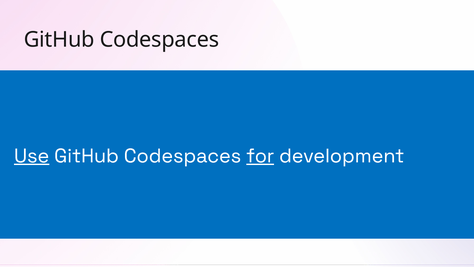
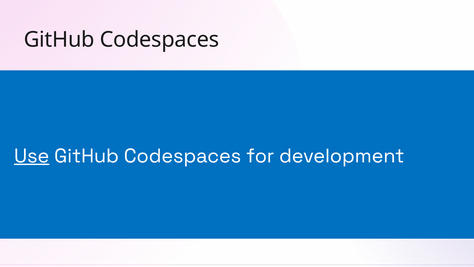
for underline: present -> none (260, 156)
